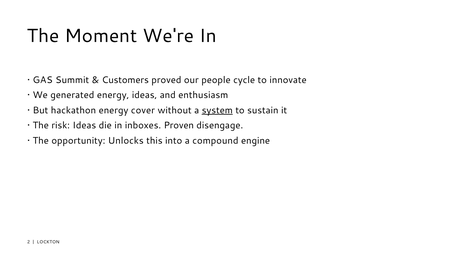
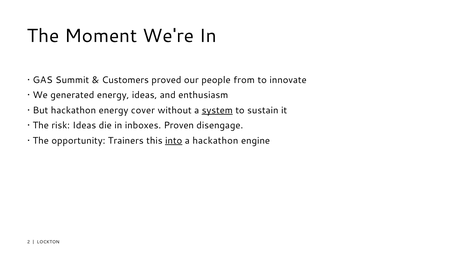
cycle: cycle -> from (244, 80)
Unlocks: Unlocks -> Trainers (126, 141)
into underline: none -> present (174, 141)
a compound: compound -> hackathon (215, 141)
